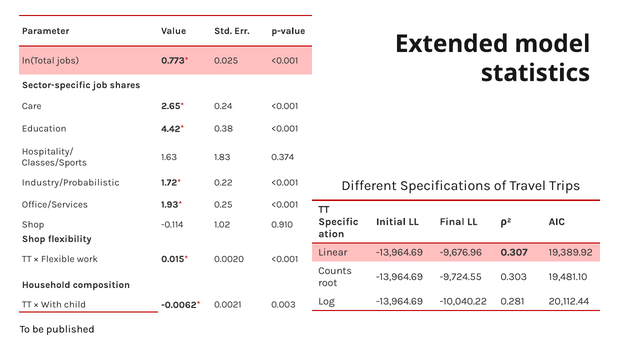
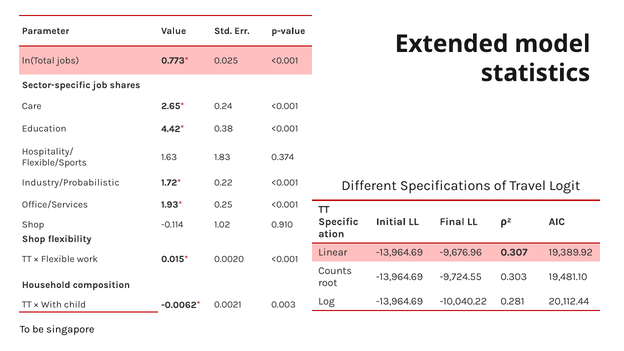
Classes/Sports: Classes/Sports -> Flexible/Sports (54, 163)
Trips: Trips -> Logit (565, 186)
published: published -> singapore (70, 329)
